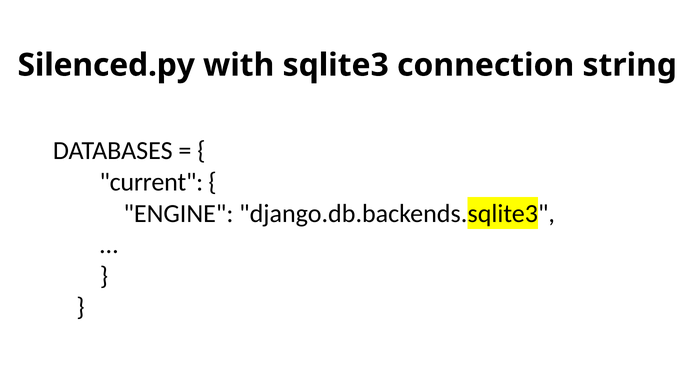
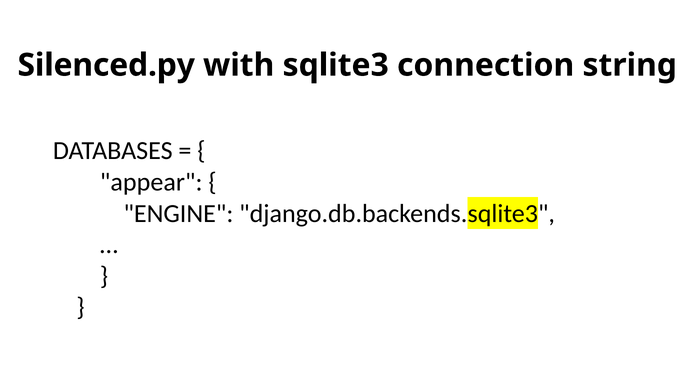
current: current -> appear (151, 182)
